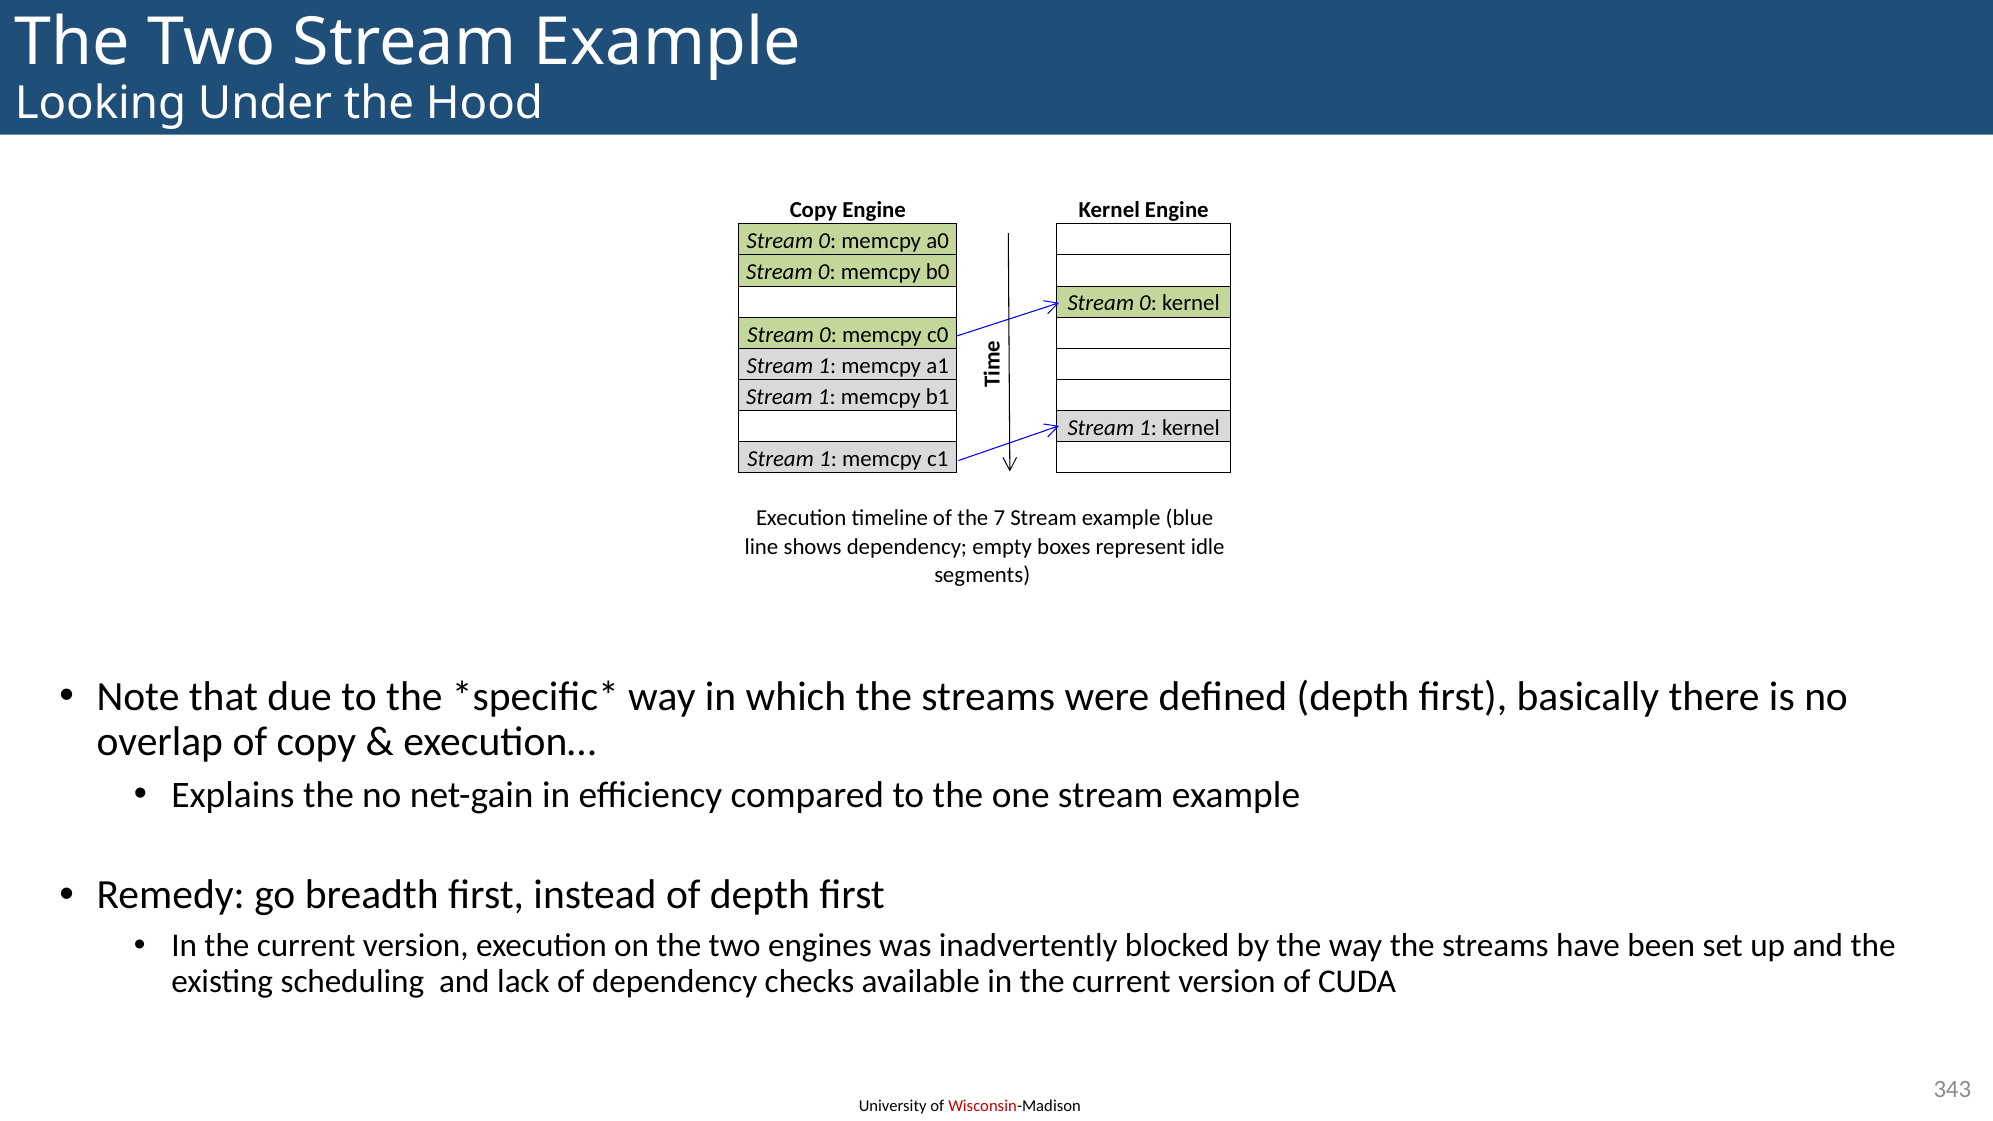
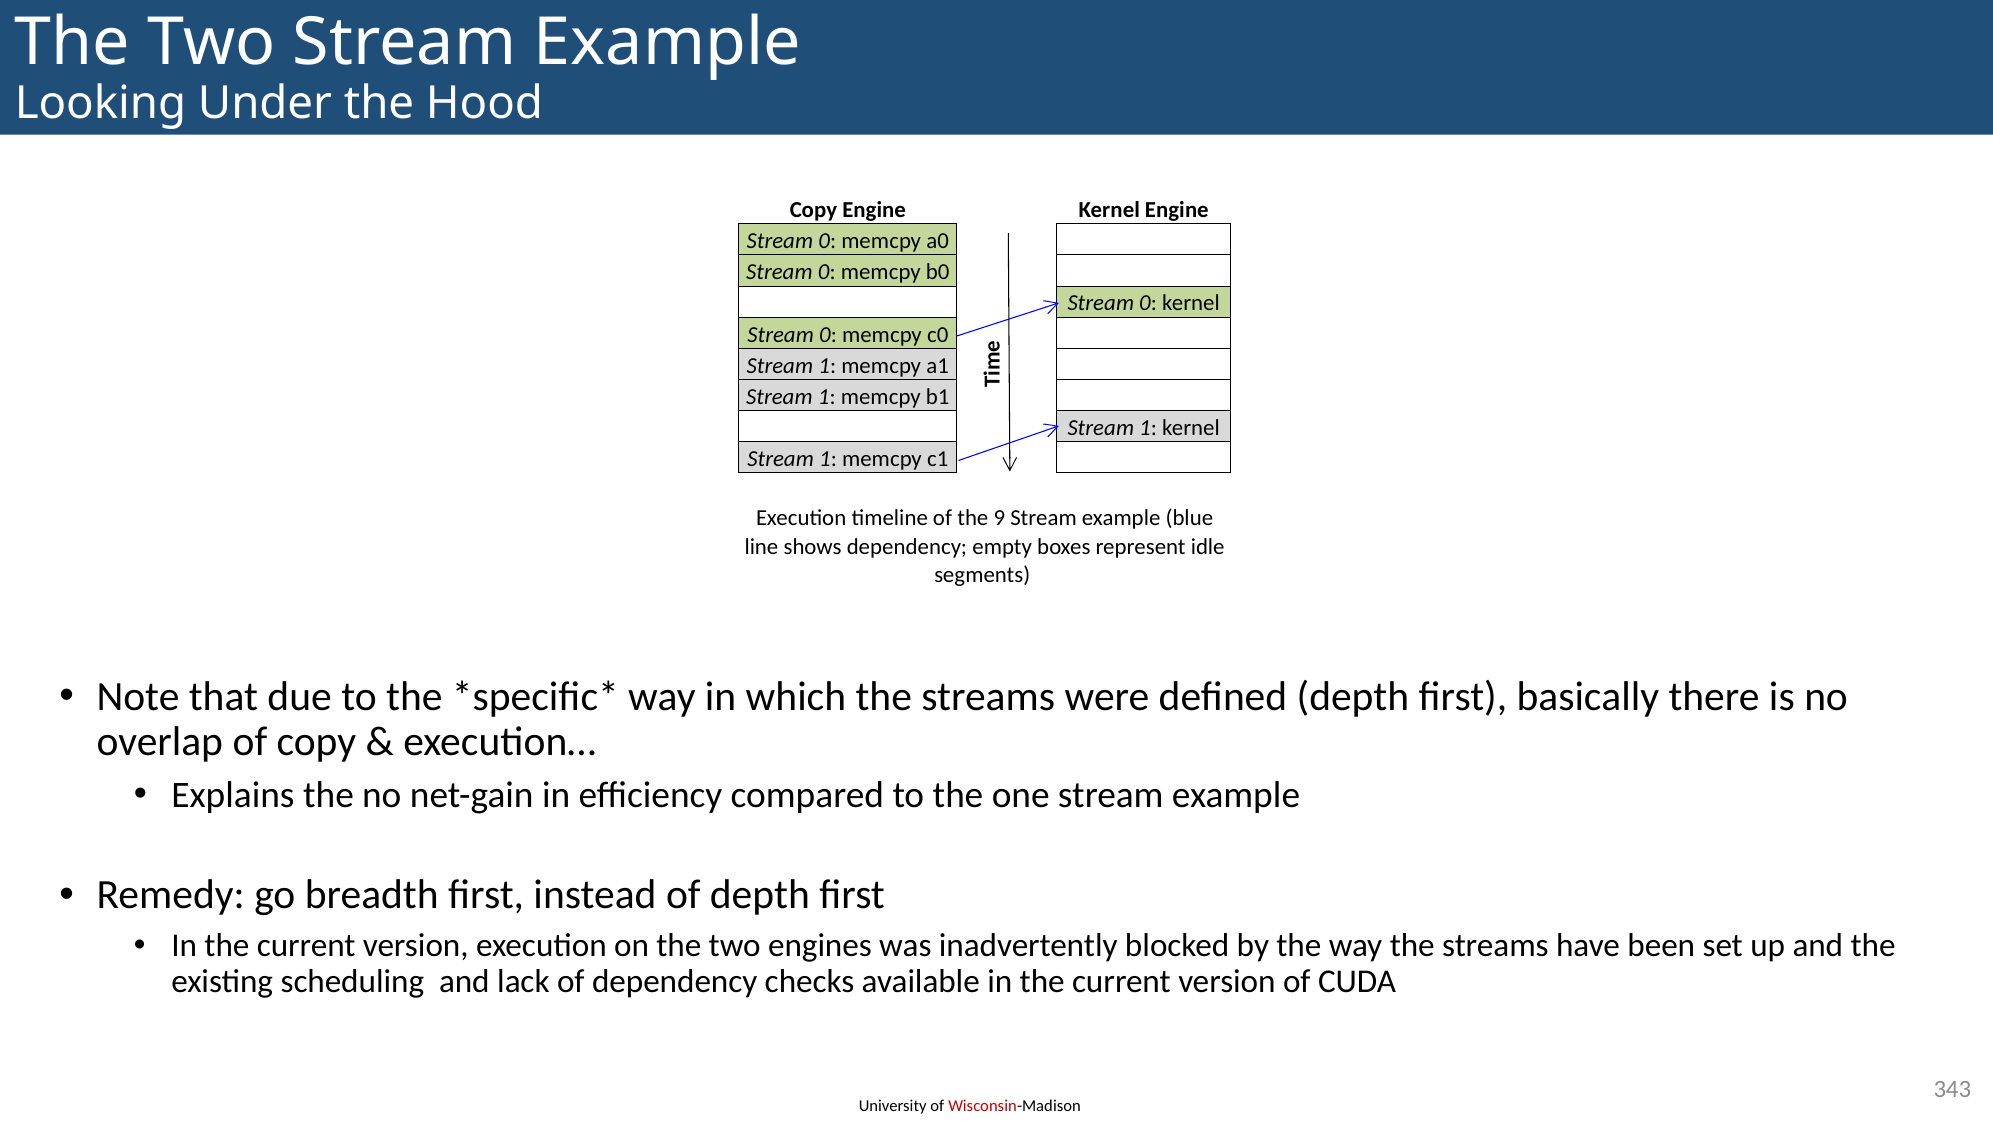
7: 7 -> 9 (999, 518)
